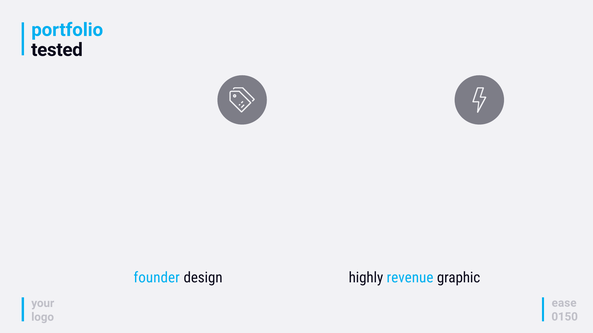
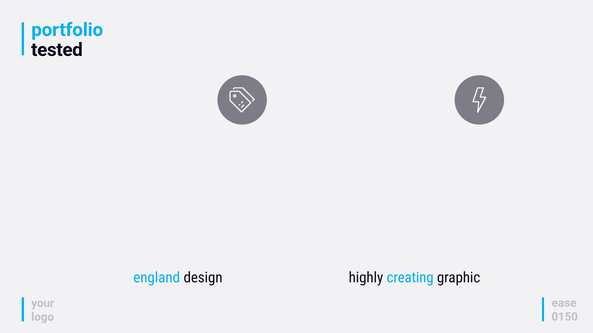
founder: founder -> england (157, 278)
revenue: revenue -> creating (410, 278)
